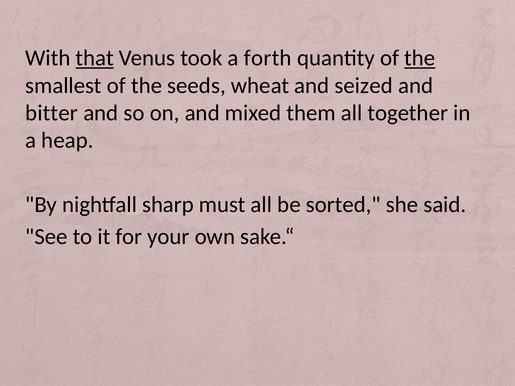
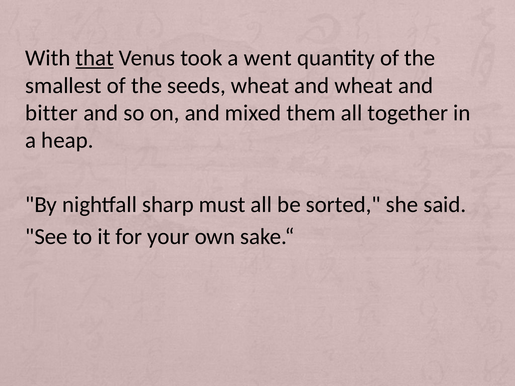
forth: forth -> went (268, 58)
the underline: present -> none (420, 58)
and seized: seized -> wheat (364, 86)
